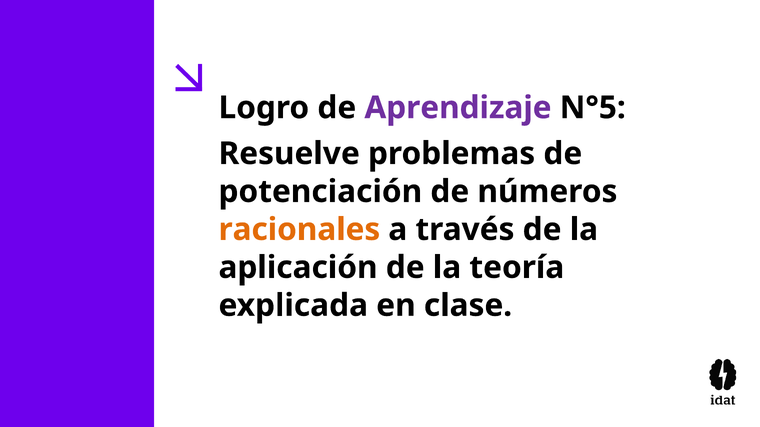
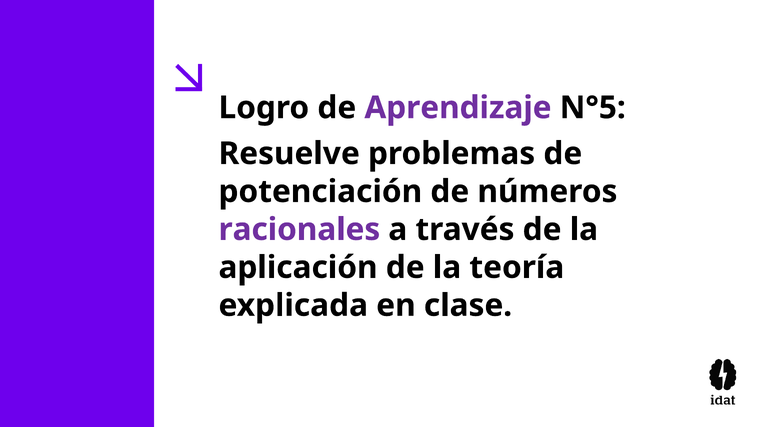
racionales colour: orange -> purple (299, 230)
